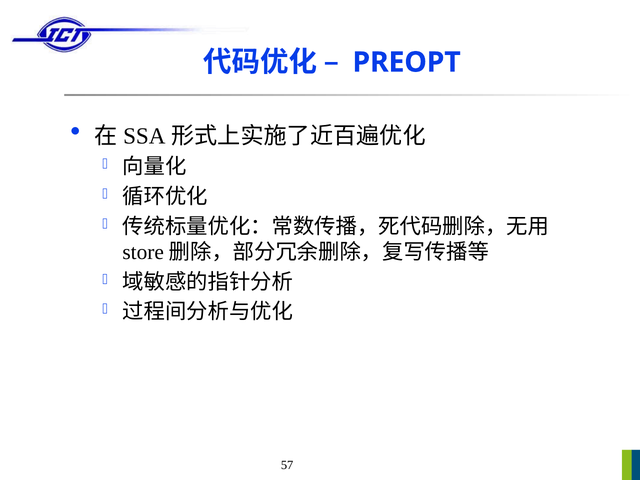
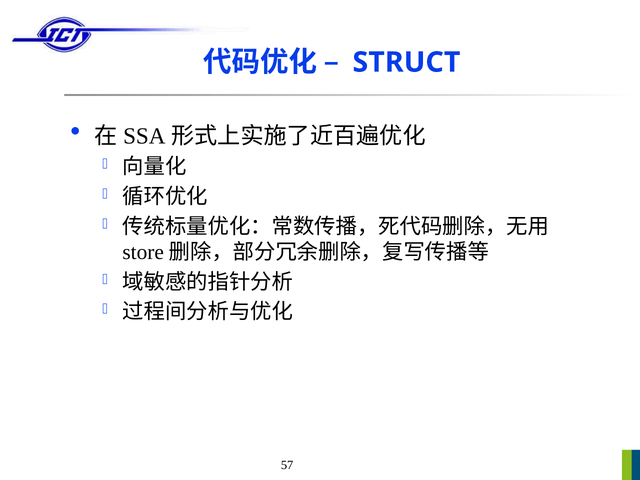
PREOPT: PREOPT -> STRUCT (406, 62)
